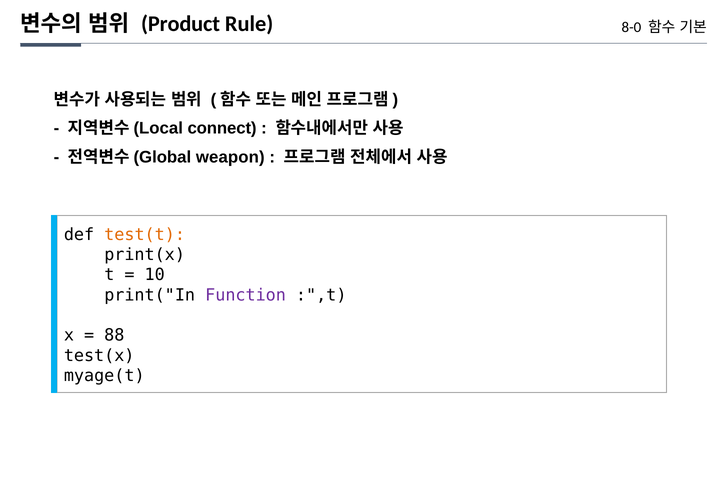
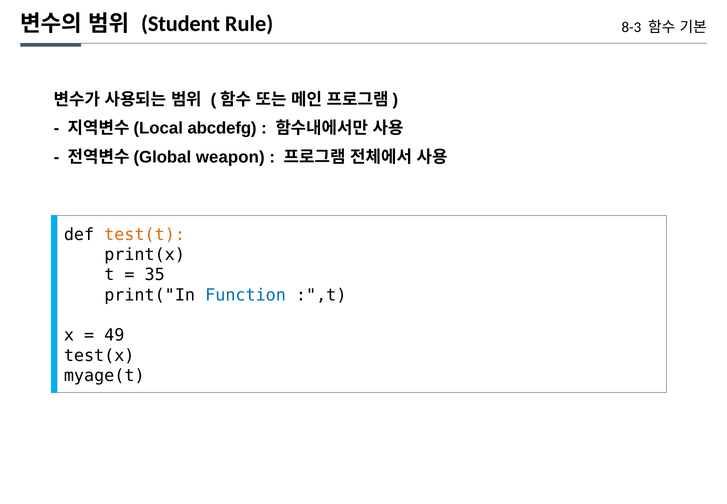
Product: Product -> Student (181, 24)
8-0: 8-0 -> 8-3 (631, 28)
connect: connect -> abcdefg (222, 128)
10: 10 -> 35 (155, 275)
Function colour: purple -> blue (246, 295)
88: 88 -> 49 (114, 335)
